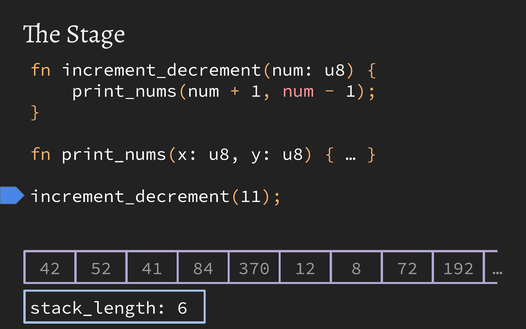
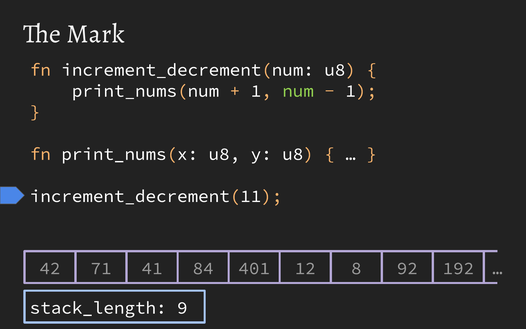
Stage: Stage -> Mark (96, 34)
num colour: pink -> light green (298, 91)
52: 52 -> 71 (101, 268)
370: 370 -> 401 (254, 268)
72: 72 -> 92 (407, 268)
6: 6 -> 9 (182, 308)
